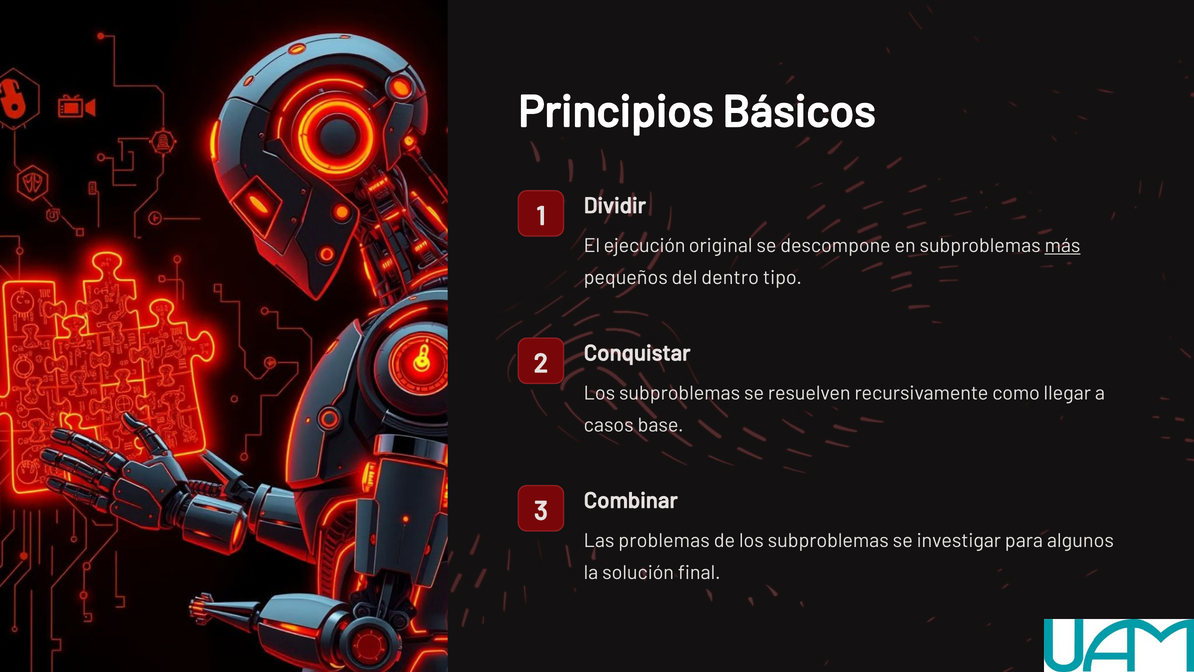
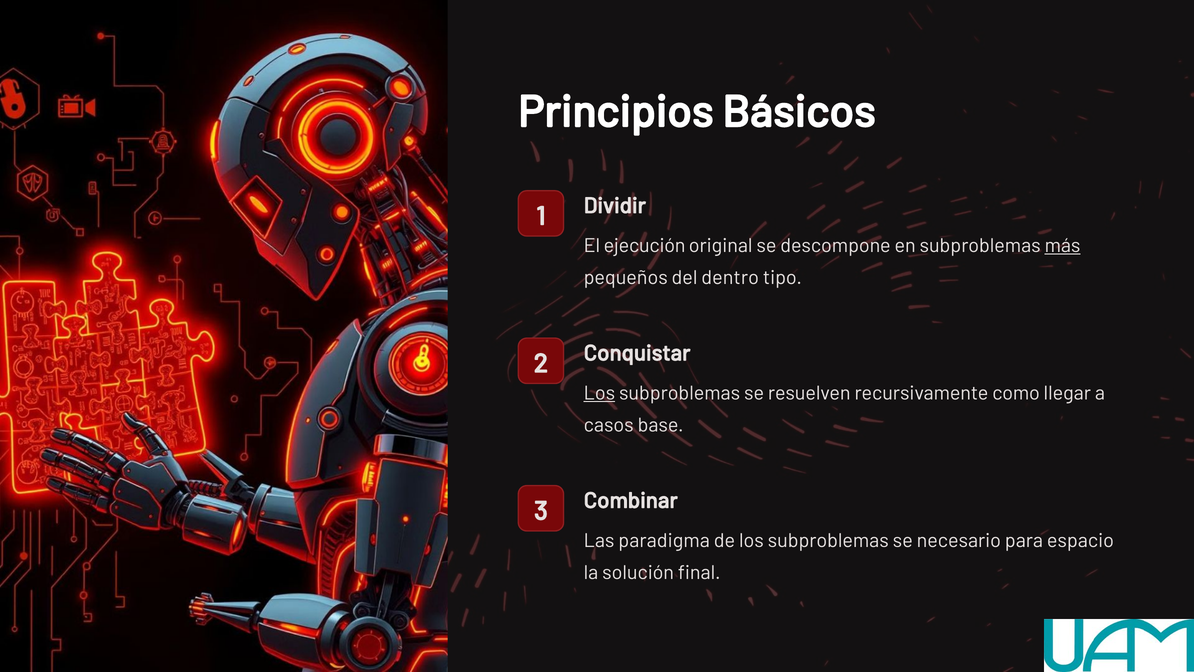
Los underline: none -> present (599, 393)
problemas: problemas -> paradigma (664, 540)
investigar: investigar -> necesario (959, 540)
algunos: algunos -> espacio (1080, 540)
